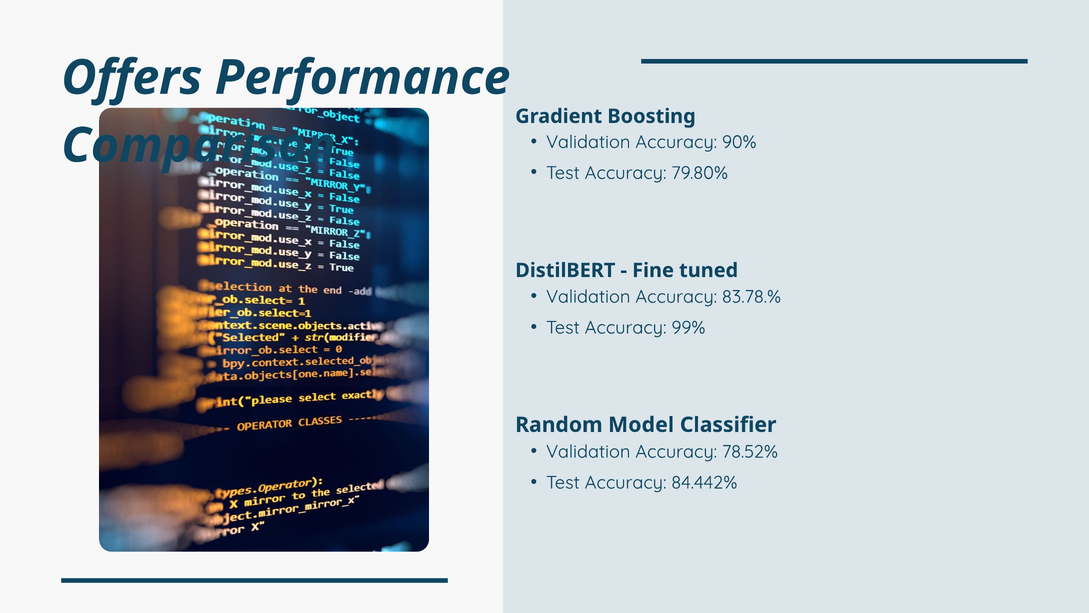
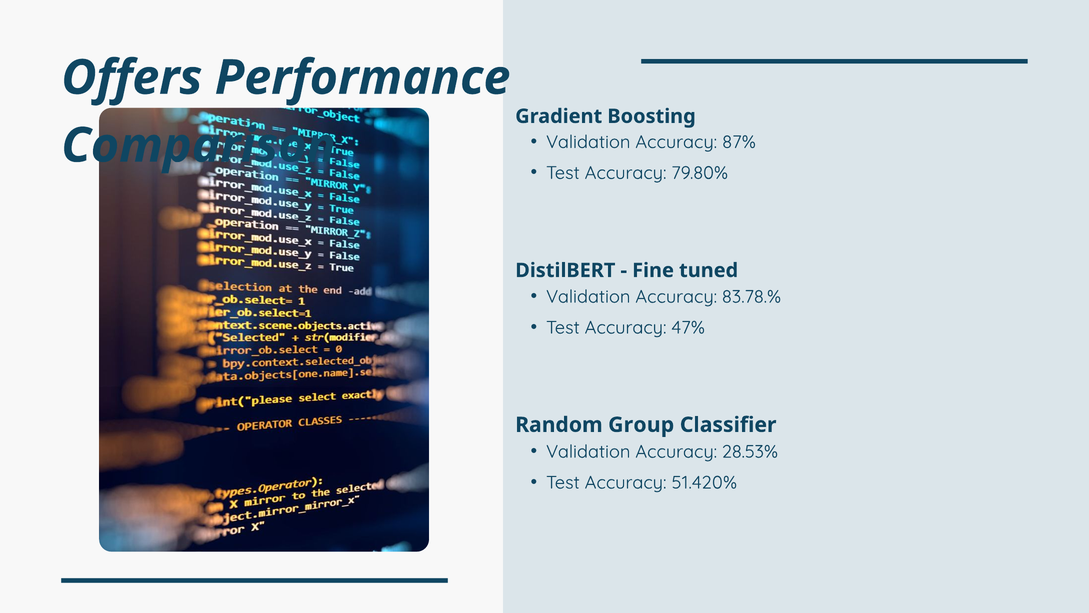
90%: 90% -> 87% (739, 142)
99%: 99% -> 47% (688, 327)
Model: Model -> Group (641, 425)
78.52%: 78.52% -> 28.53% (750, 451)
84.442%: 84.442% -> 51.420% (704, 482)
